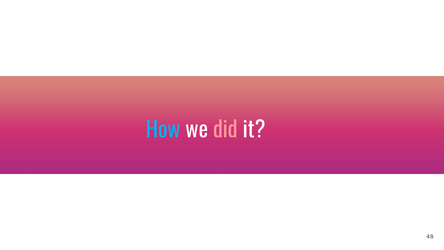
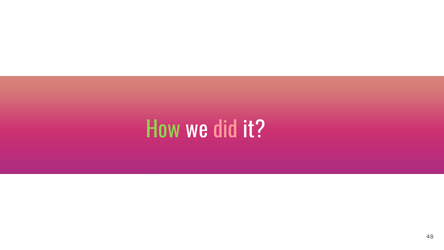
How colour: light blue -> light green (163, 130)
